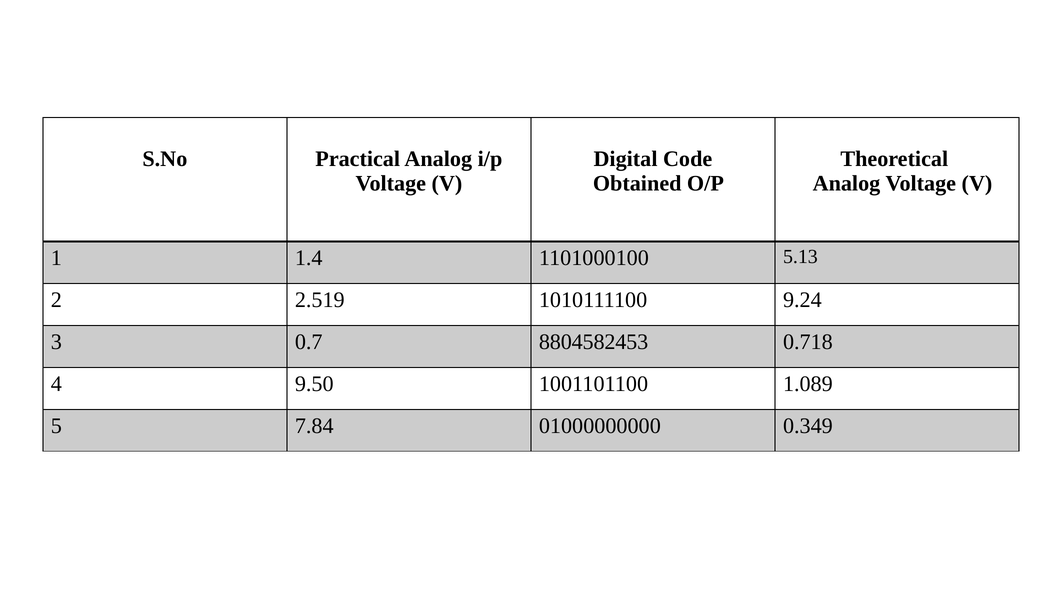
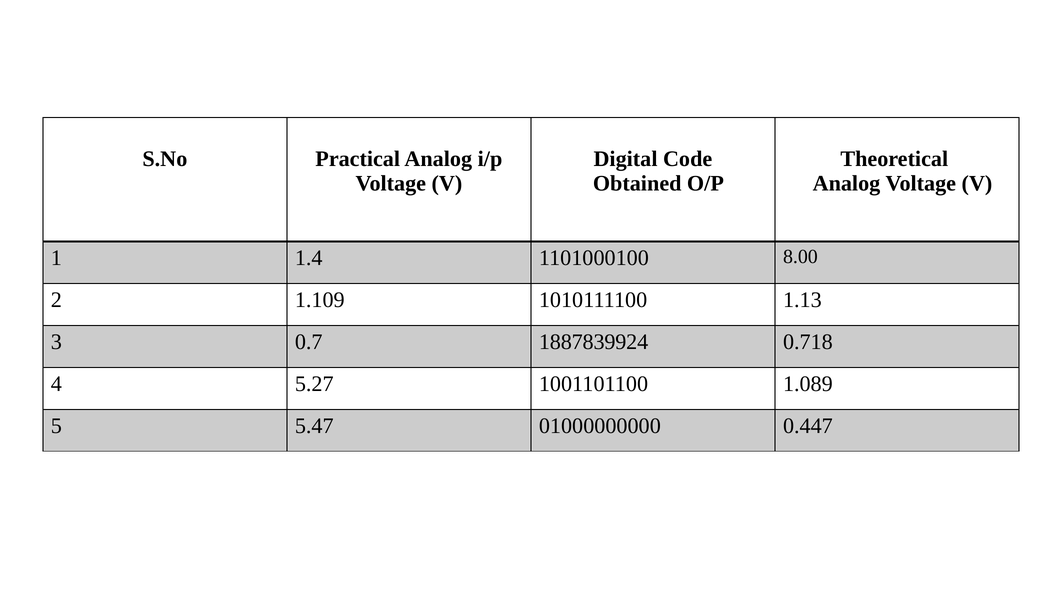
5.13: 5.13 -> 8.00 (800, 256)
2.519: 2.519 -> 1.109 (320, 300)
9.24: 9.24 -> 1.13 (802, 300)
8804582453: 8804582453 -> 1887839924 (594, 342)
9.50: 9.50 -> 5.27 (314, 383)
7.84: 7.84 -> 5.47 (314, 425)
0.349: 0.349 -> 0.447 (808, 425)
